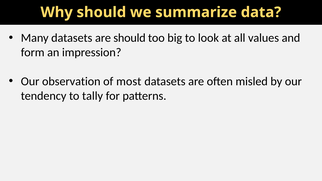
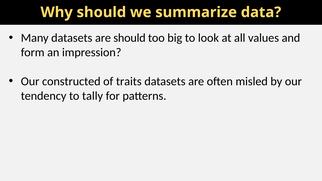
observation: observation -> constructed (71, 81)
most: most -> traits (129, 81)
